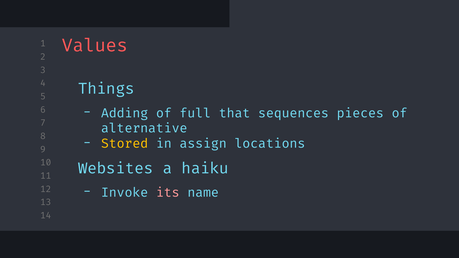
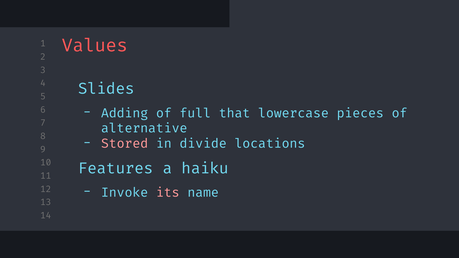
Things: Things -> Slides (106, 89)
sequences: sequences -> lowercase (293, 113)
Stored colour: yellow -> pink (125, 144)
assign: assign -> divide (203, 144)
Websites: Websites -> Features (116, 168)
